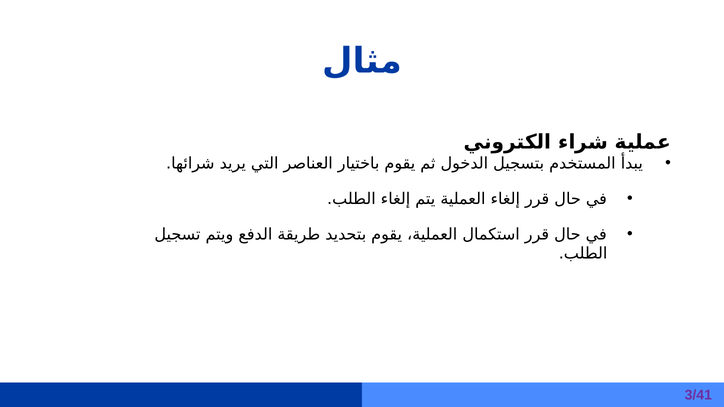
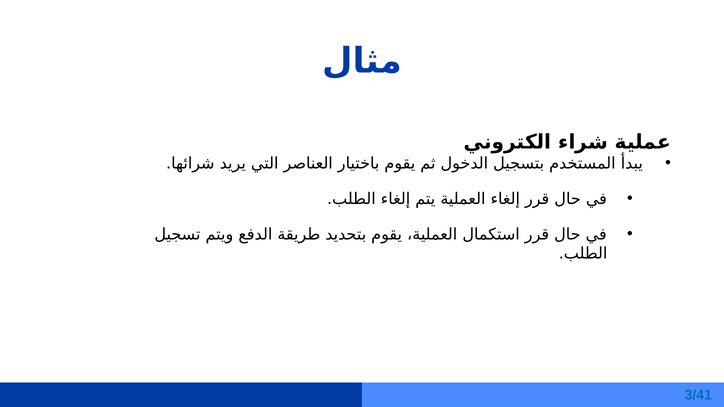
3/41 colour: purple -> blue (698, 395)
